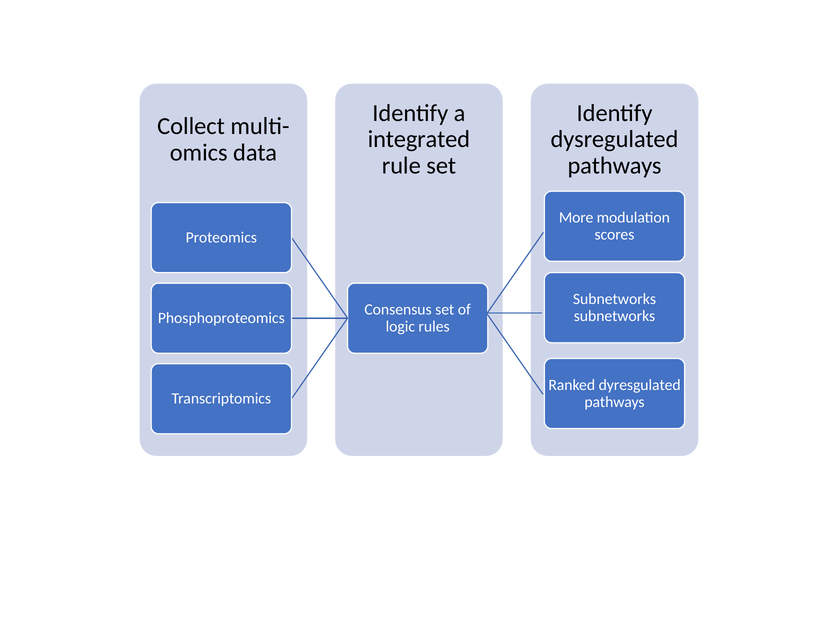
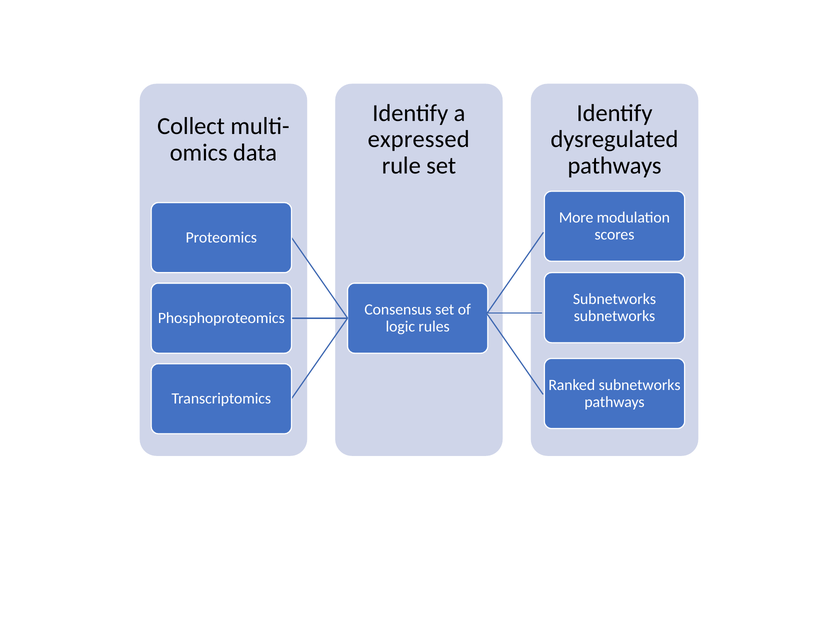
integrated: integrated -> expressed (419, 140)
Ranked dyresgulated: dyresgulated -> subnetworks (640, 385)
